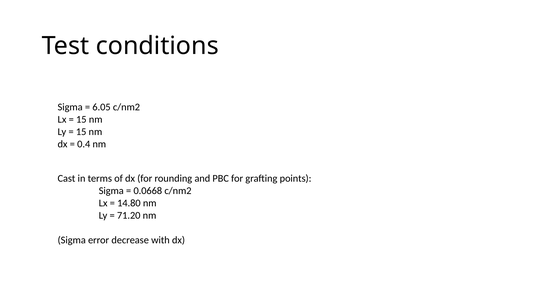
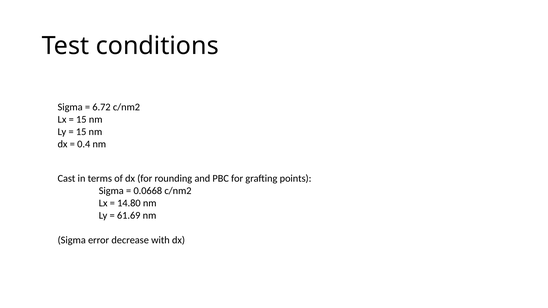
6.05: 6.05 -> 6.72 (101, 107)
71.20: 71.20 -> 61.69 (129, 216)
